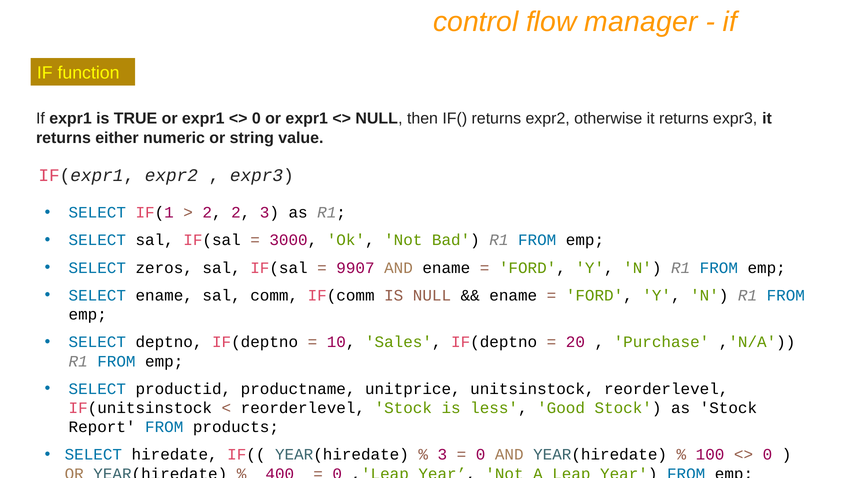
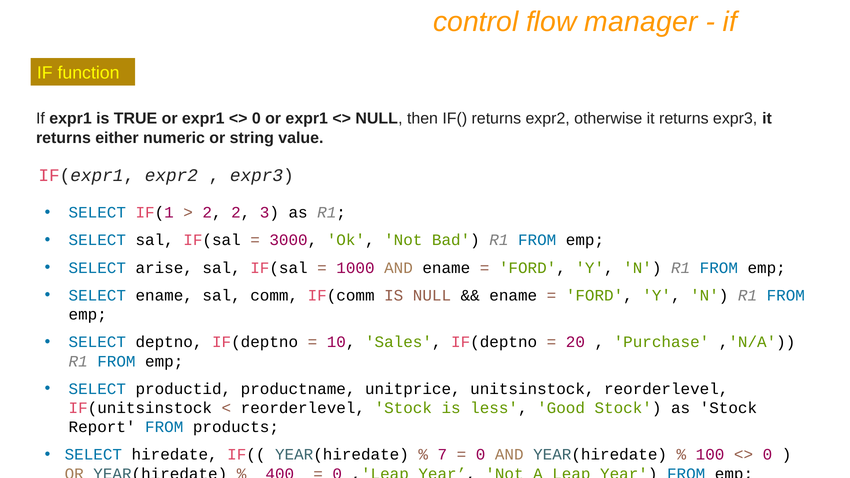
zeros: zeros -> arise (164, 268)
9907: 9907 -> 1000 (355, 268)
3: 3 -> 7 (442, 455)
